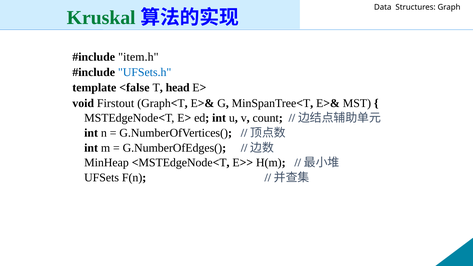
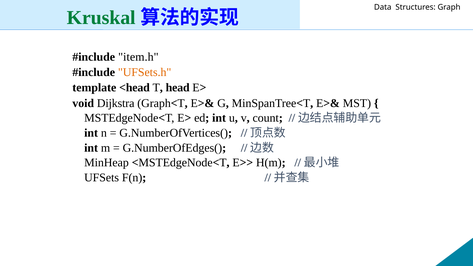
UFSets.h colour: blue -> orange (145, 72)
<false: <false -> <head (135, 88)
Firstout: Firstout -> Dijkstra (116, 103)
